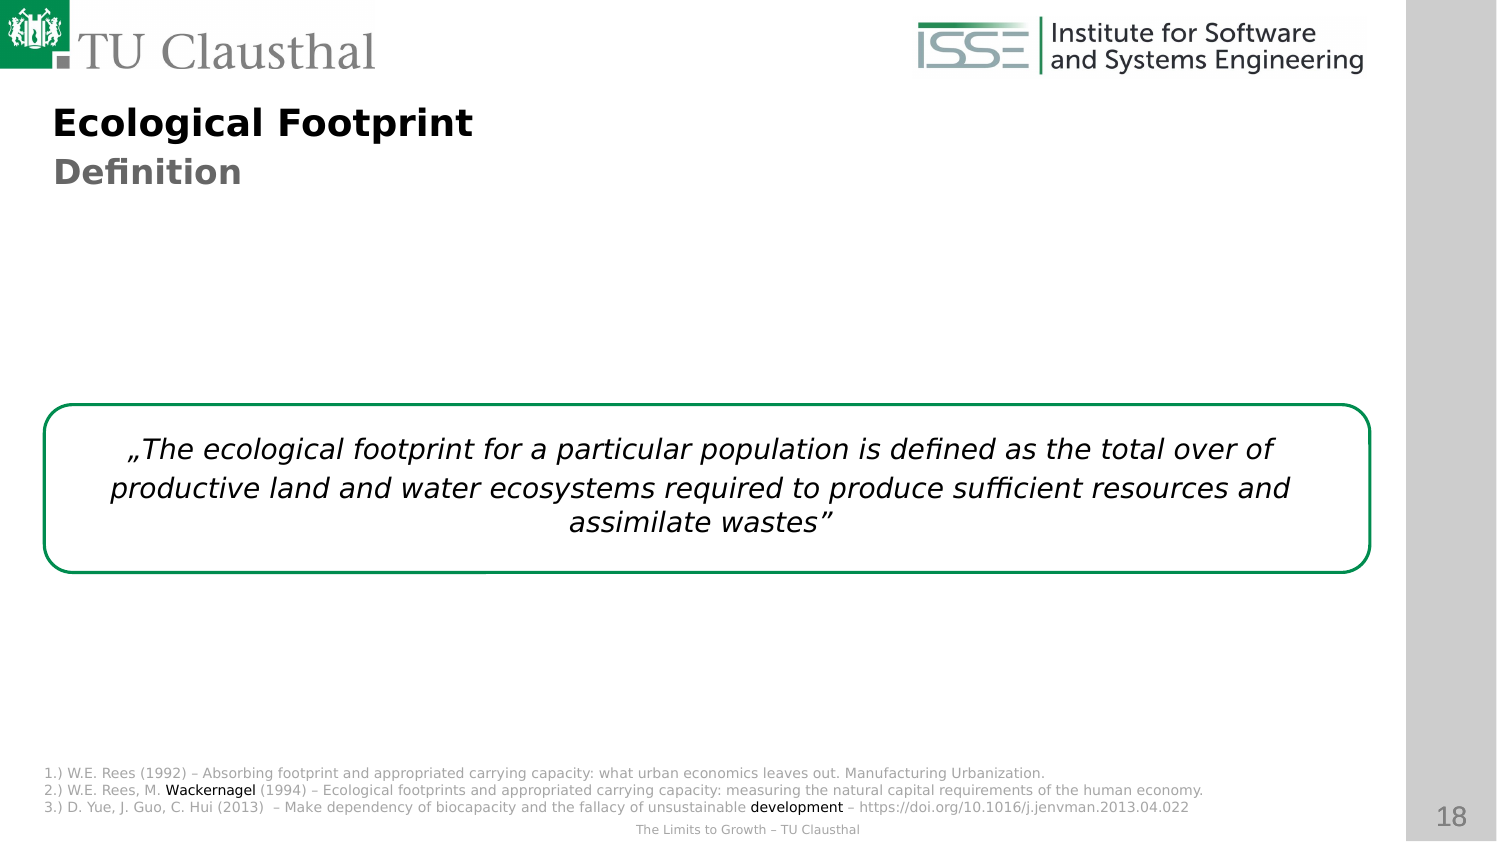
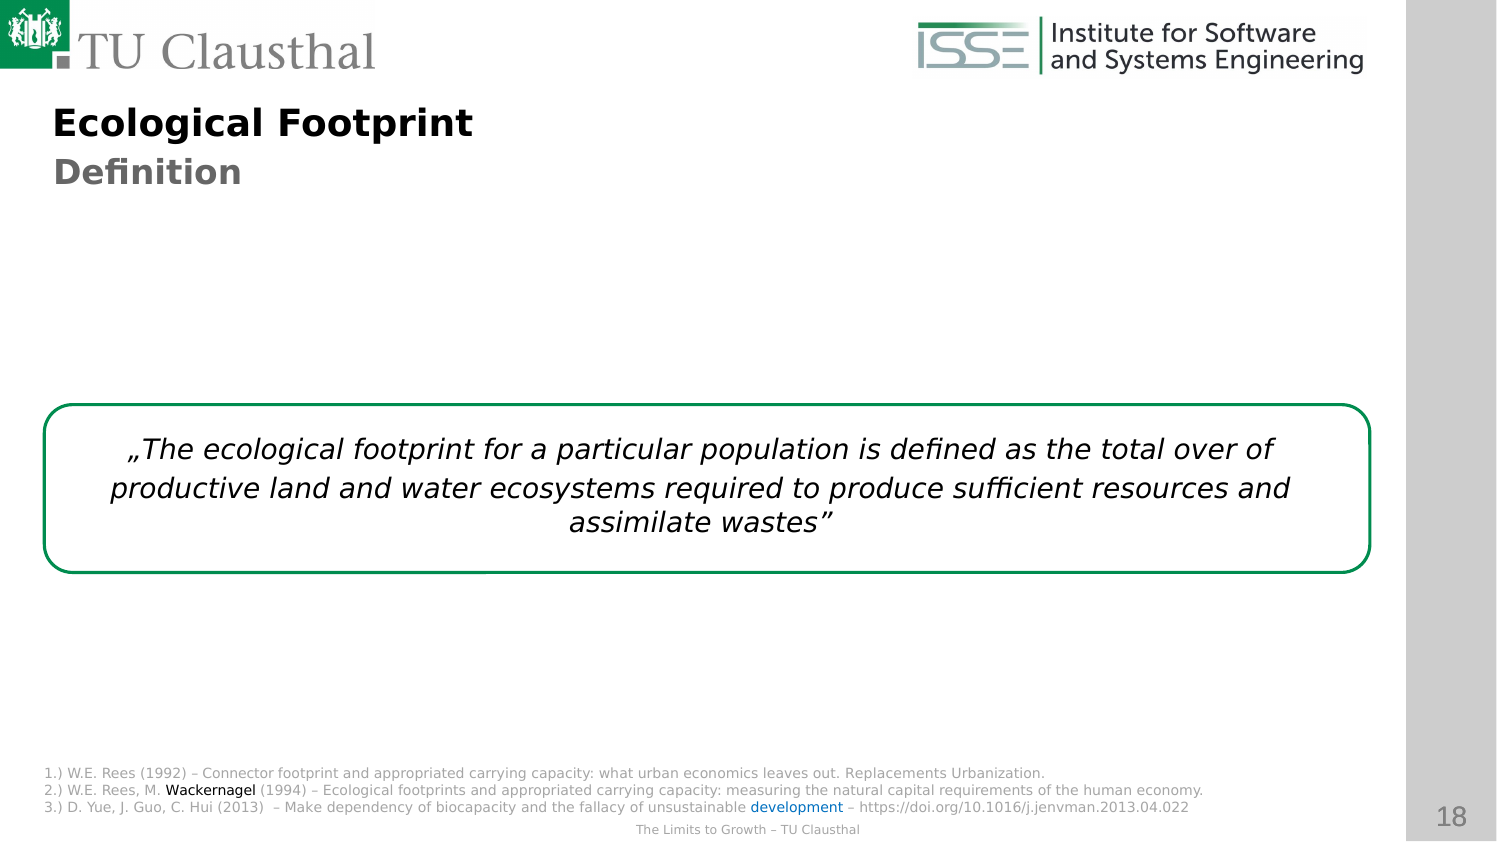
Absorbing: Absorbing -> Connector (238, 773)
Manufacturing: Manufacturing -> Replacements (896, 773)
development colour: black -> blue (797, 807)
